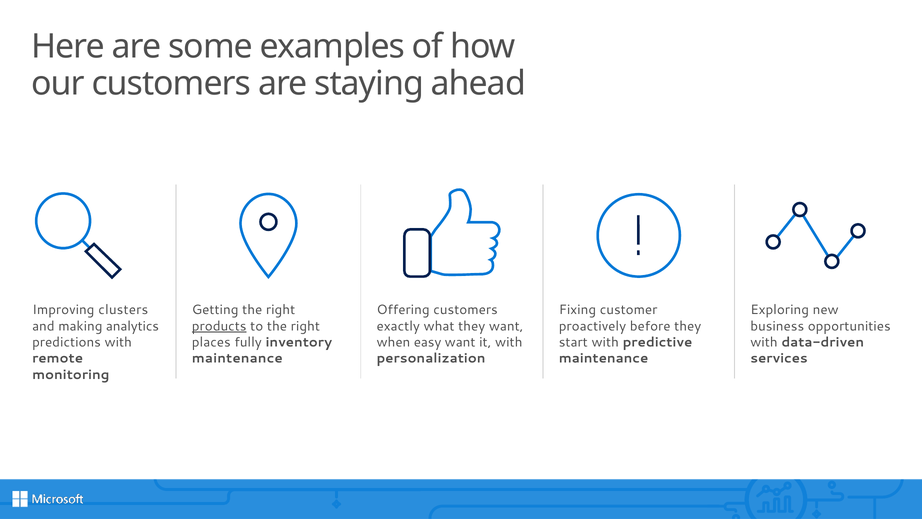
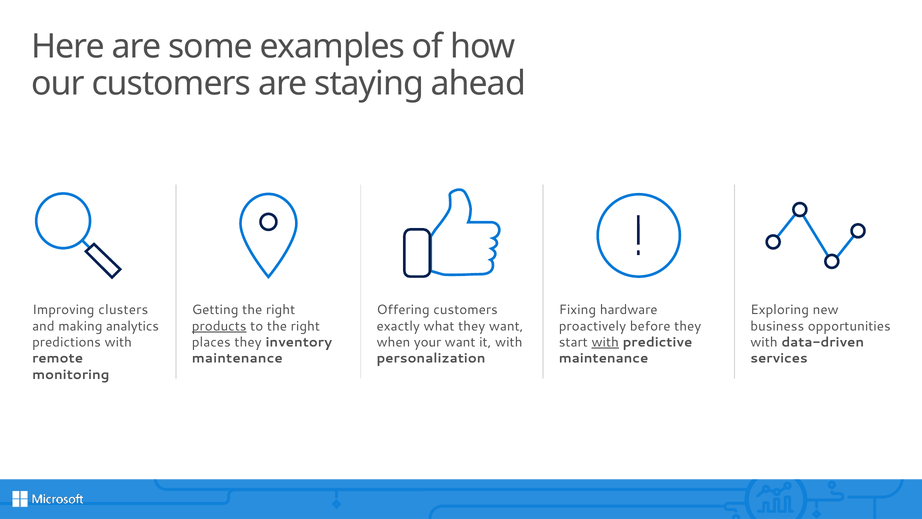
customer: customer -> hardware (629, 310)
places fully: fully -> they (248, 342)
easy: easy -> your (428, 342)
with underline: none -> present (605, 342)
